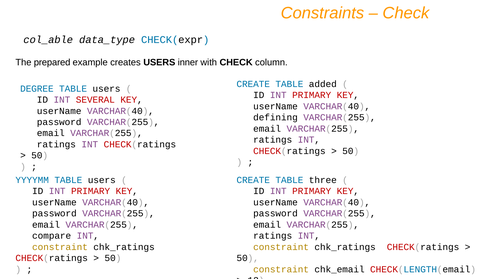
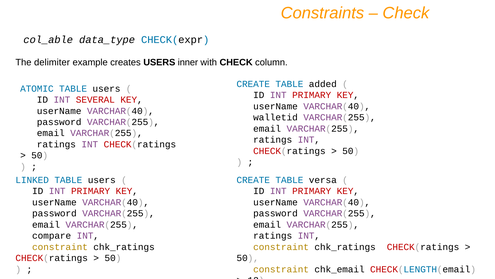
prepared: prepared -> delimiter (52, 62)
DEGREE: DEGREE -> ATOMIC (37, 88)
defining: defining -> walletid (275, 117)
YYYYMM: YYYYMM -> LINKED (32, 180)
three: three -> versa (323, 180)
